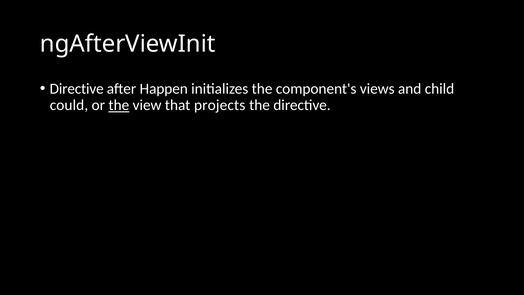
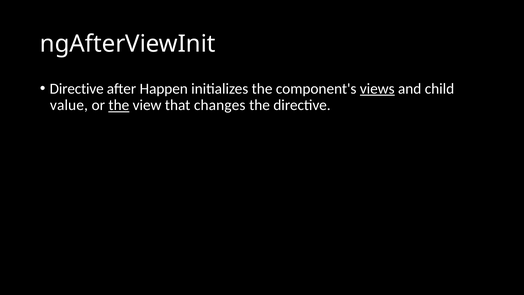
views underline: none -> present (377, 89)
could: could -> value (69, 105)
projects: projects -> changes (220, 105)
